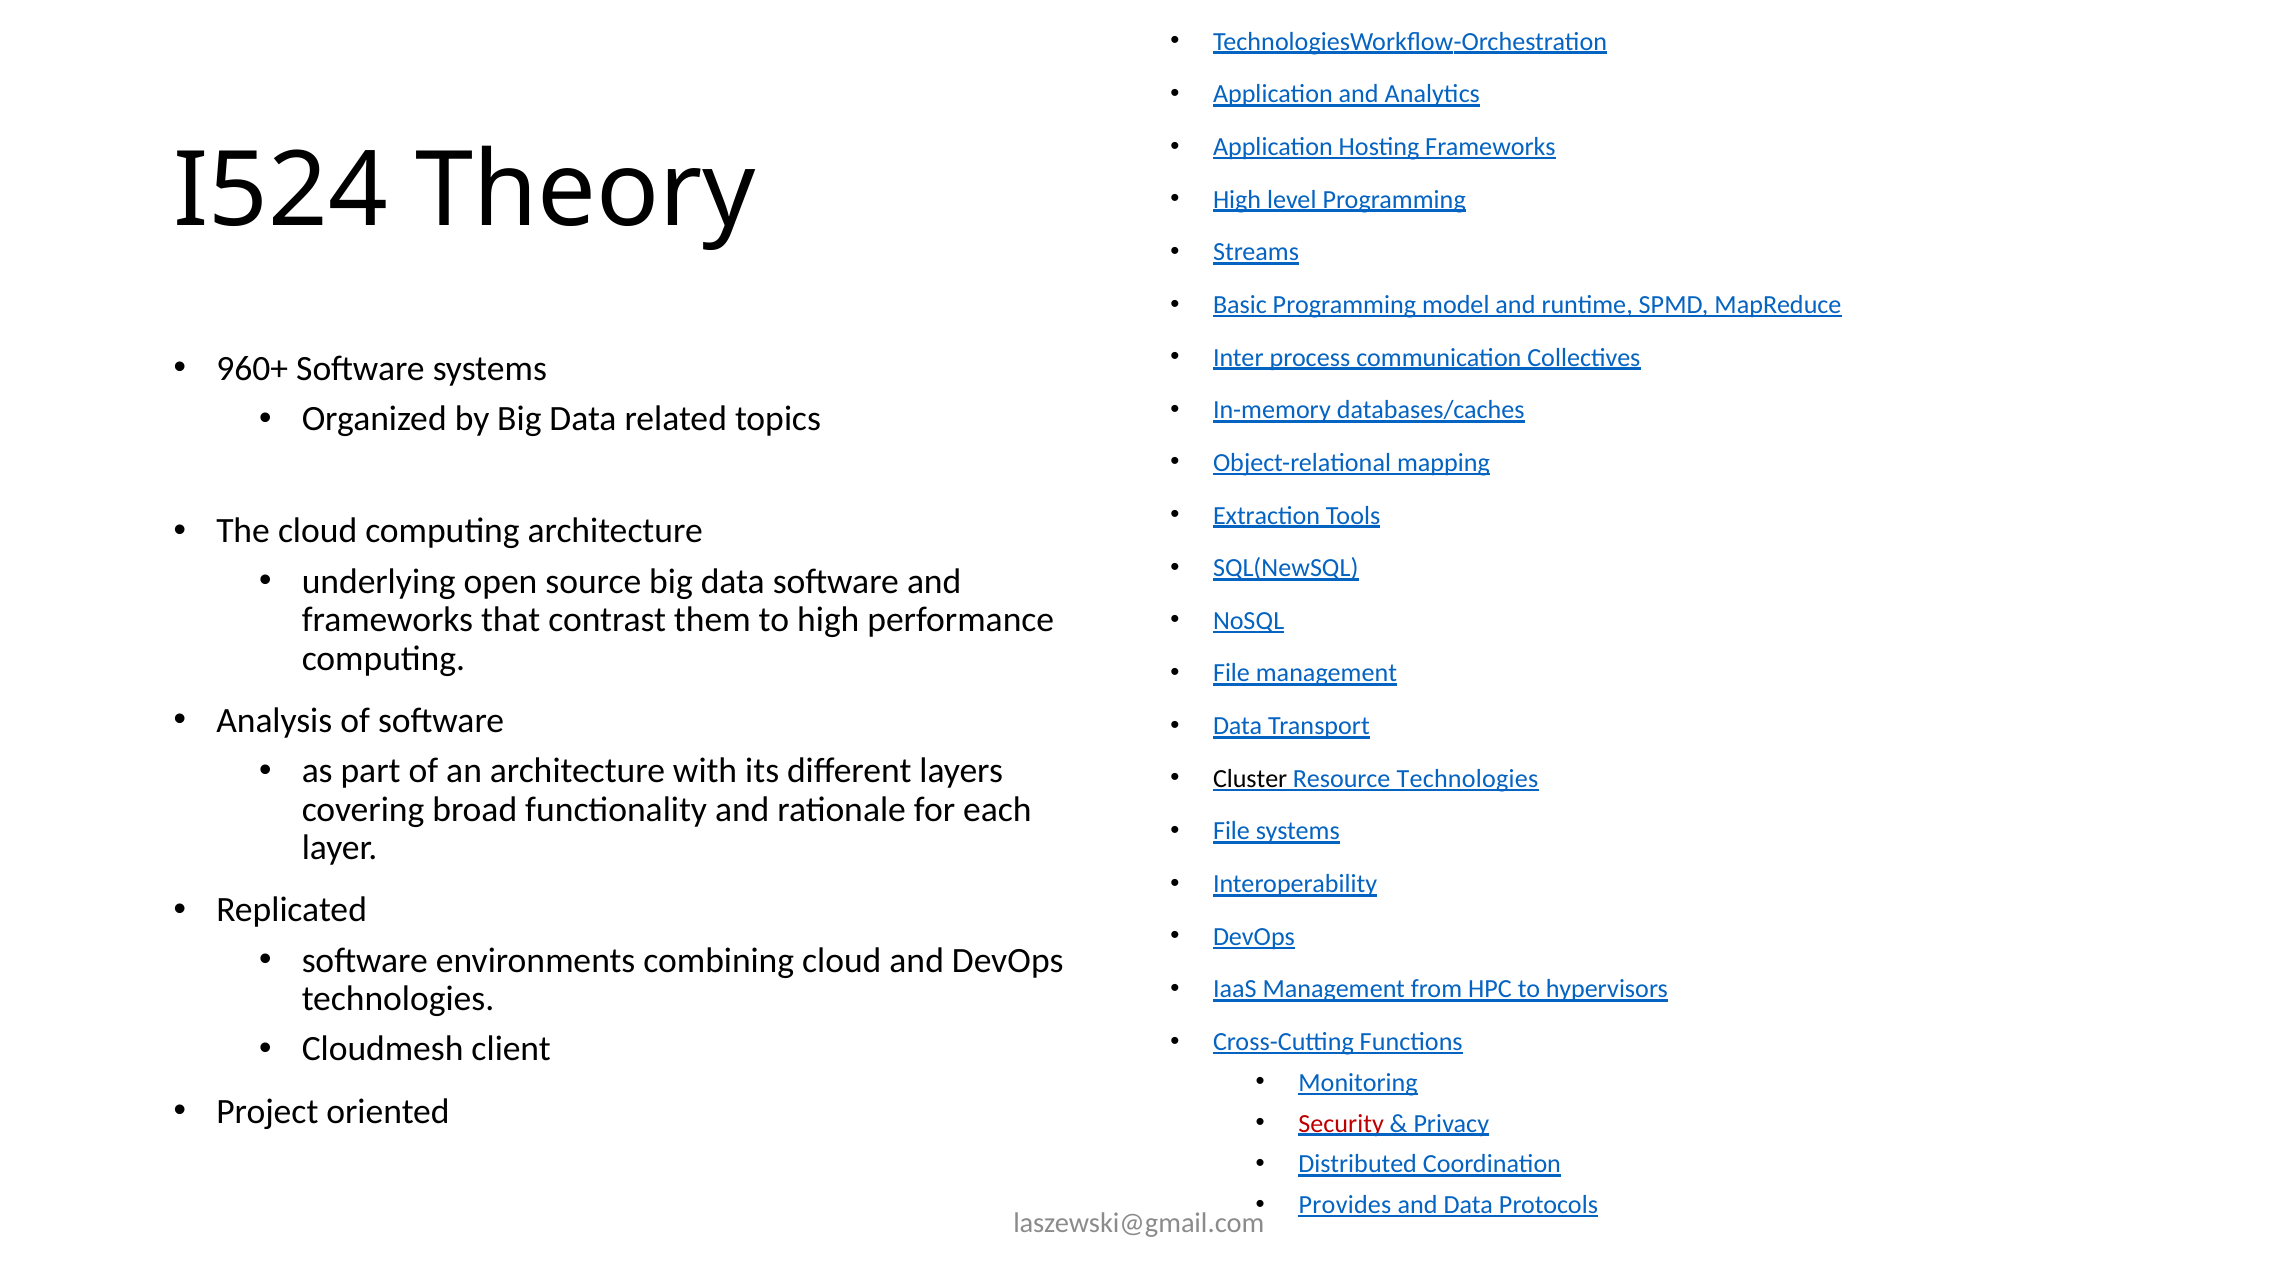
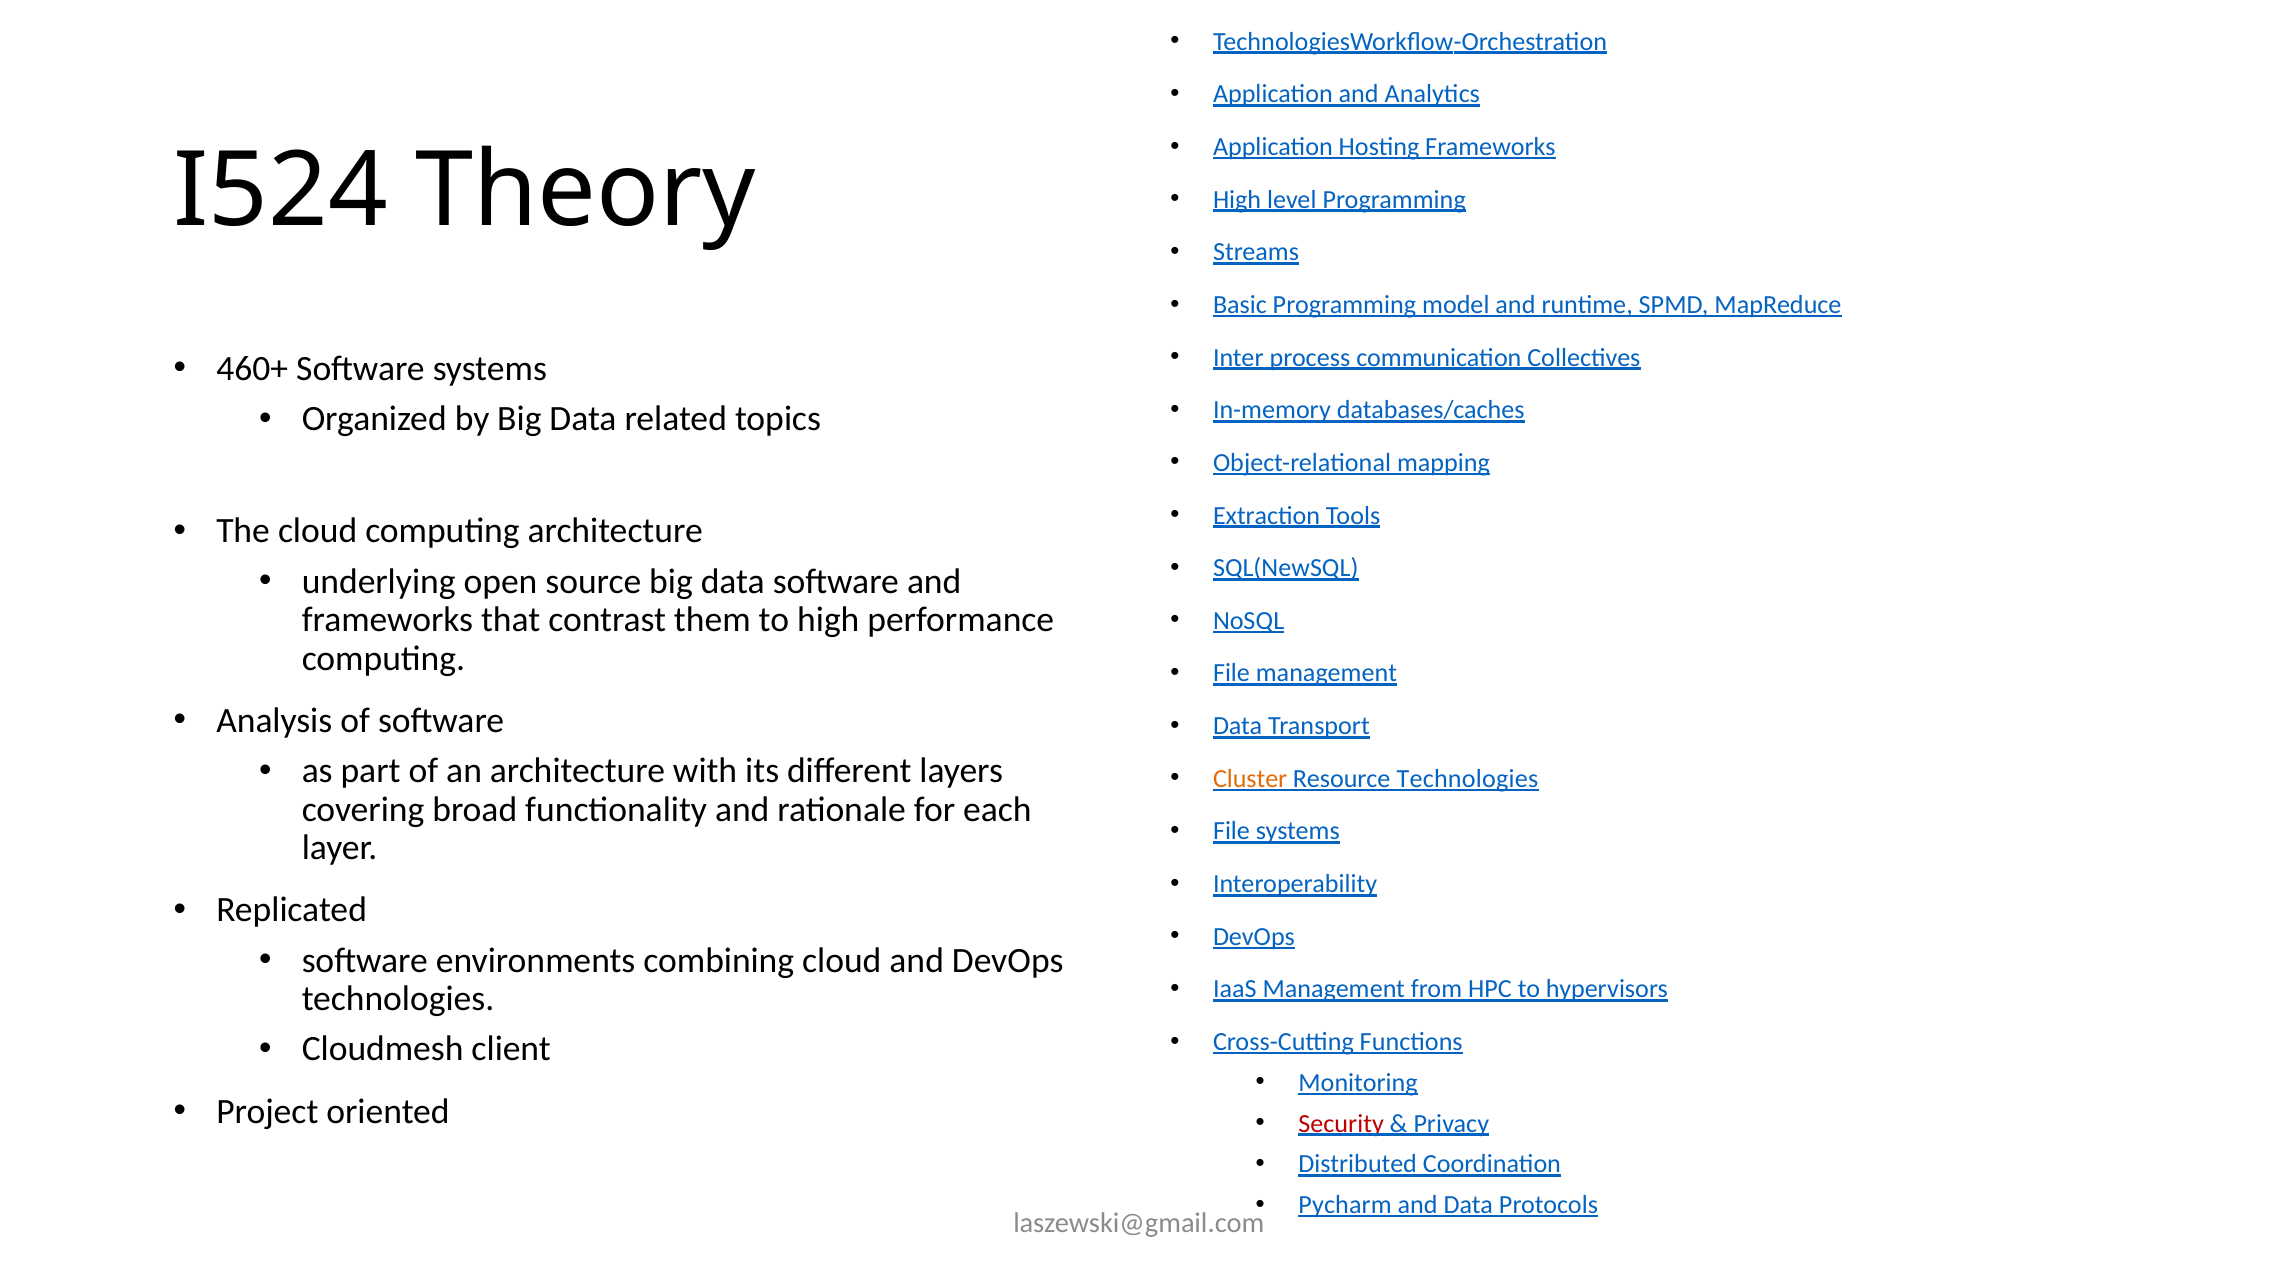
960+: 960+ -> 460+ (252, 369)
Cluster colour: black -> orange (1250, 779)
Provides: Provides -> Pycharm (1345, 1205)
